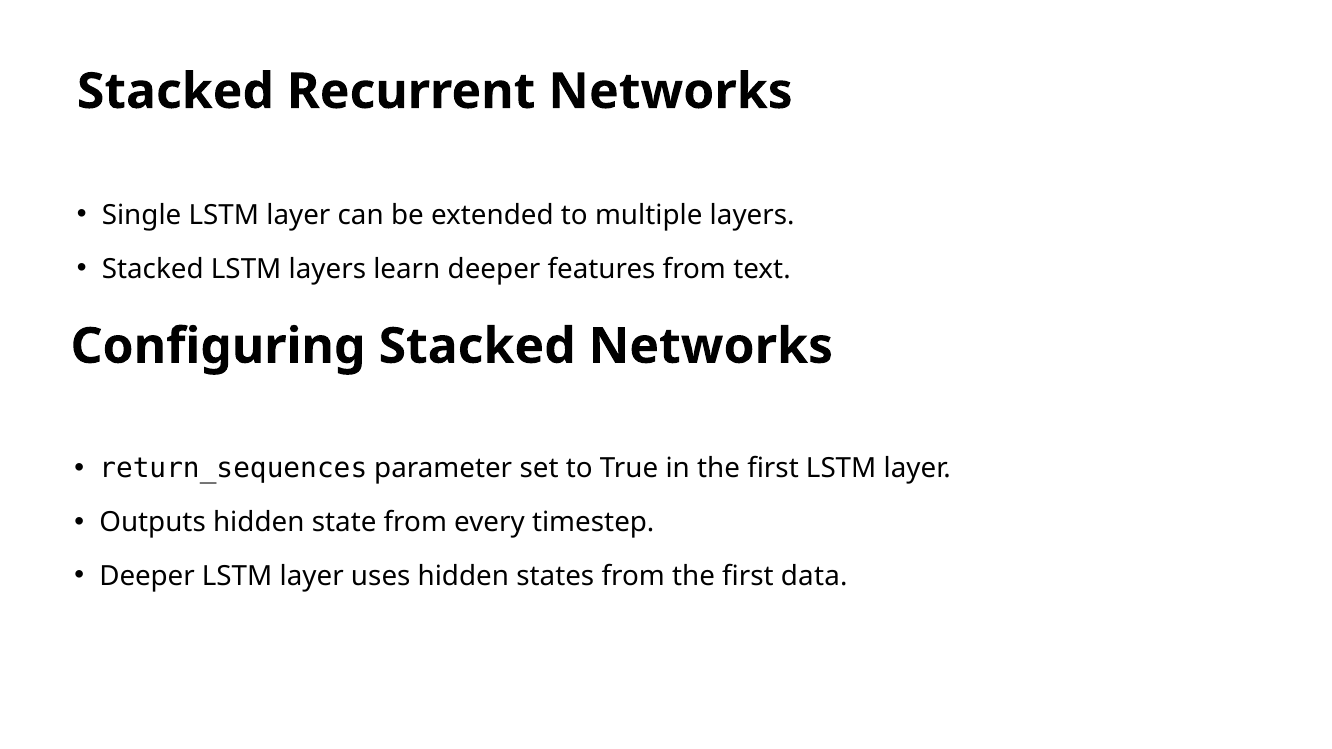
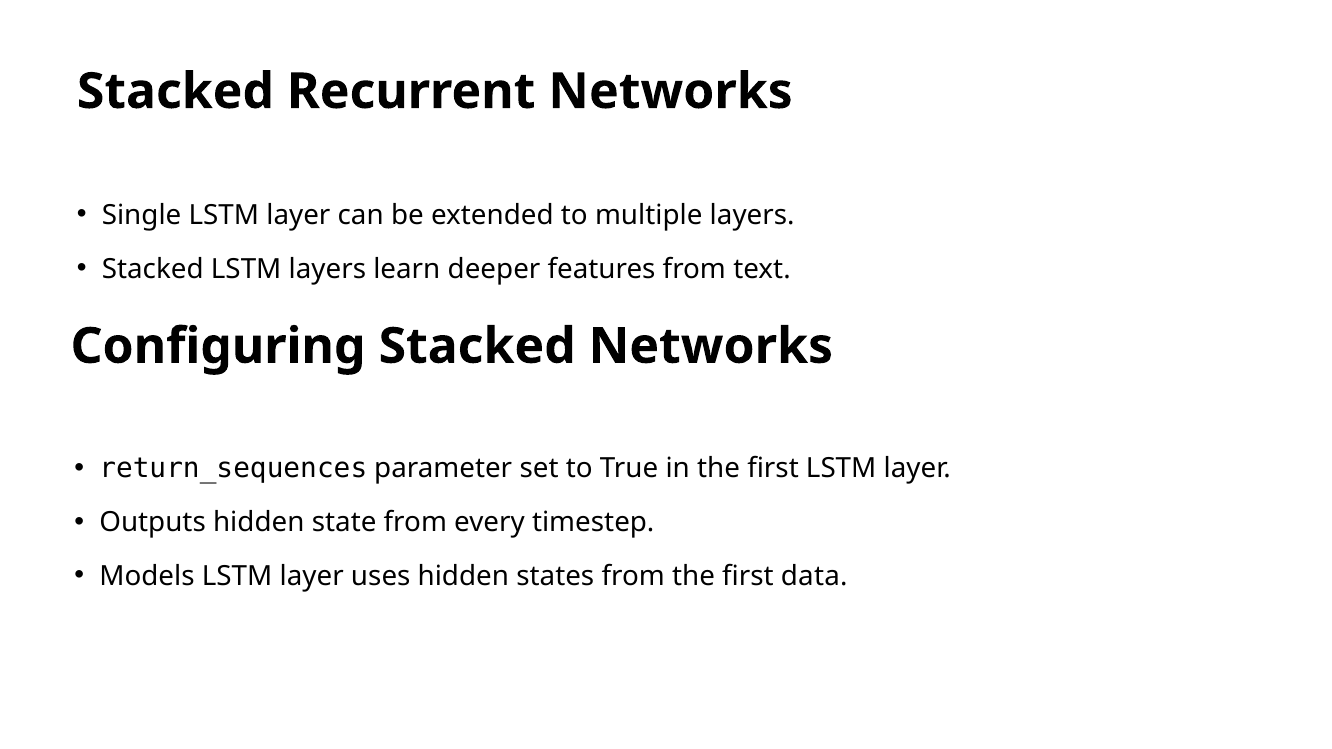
Deeper: Deeper -> Models (147, 576)
